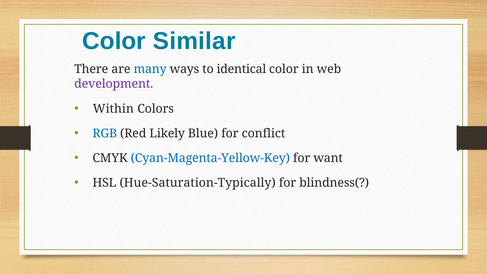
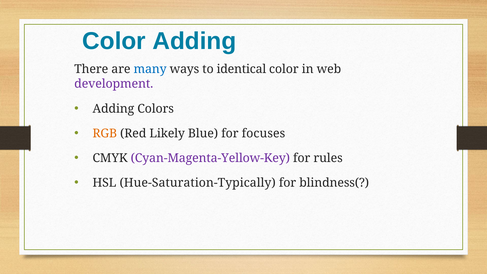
Color Similar: Similar -> Adding (194, 41)
Within: Within -> Adding (113, 109)
RGB colour: blue -> orange (105, 133)
conflict: conflict -> focuses (263, 133)
Cyan-Magenta-Yellow-Key colour: blue -> purple (210, 158)
want: want -> rules (328, 158)
